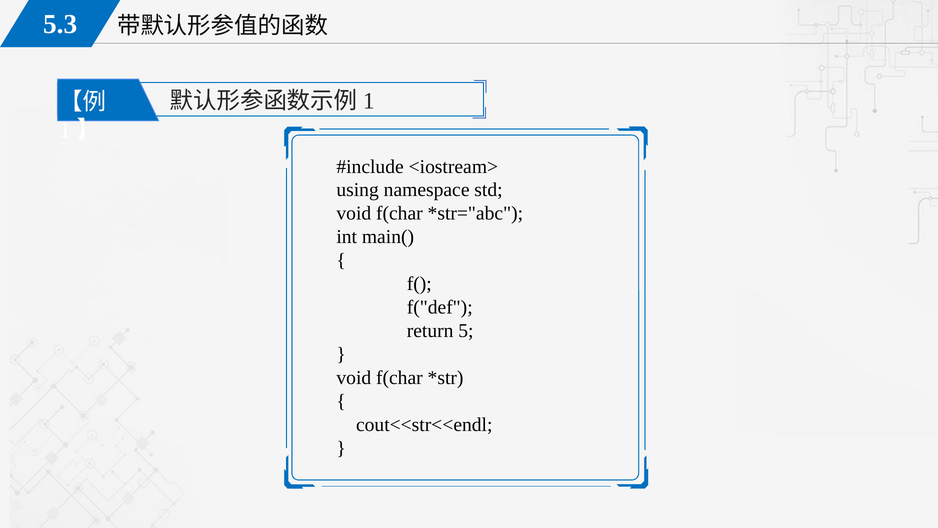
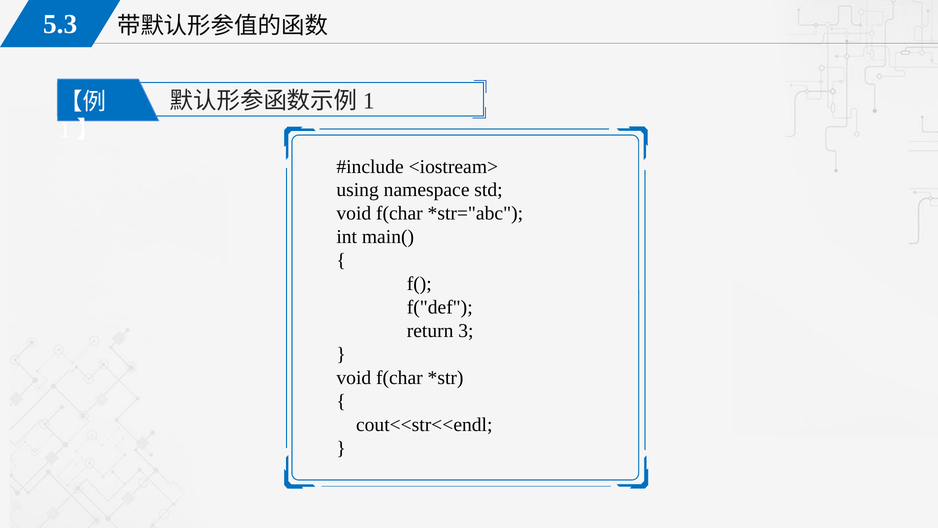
5: 5 -> 3 (466, 331)
